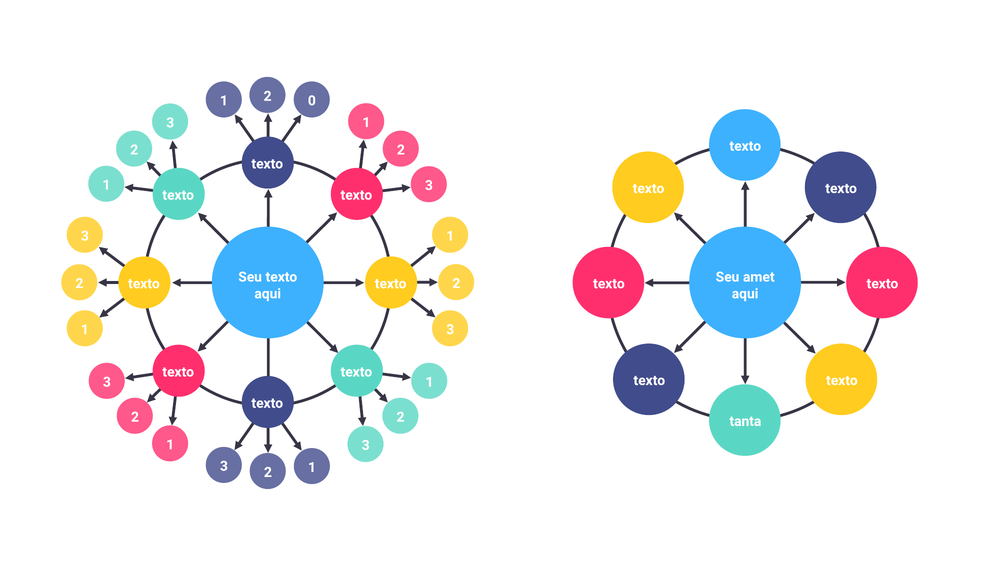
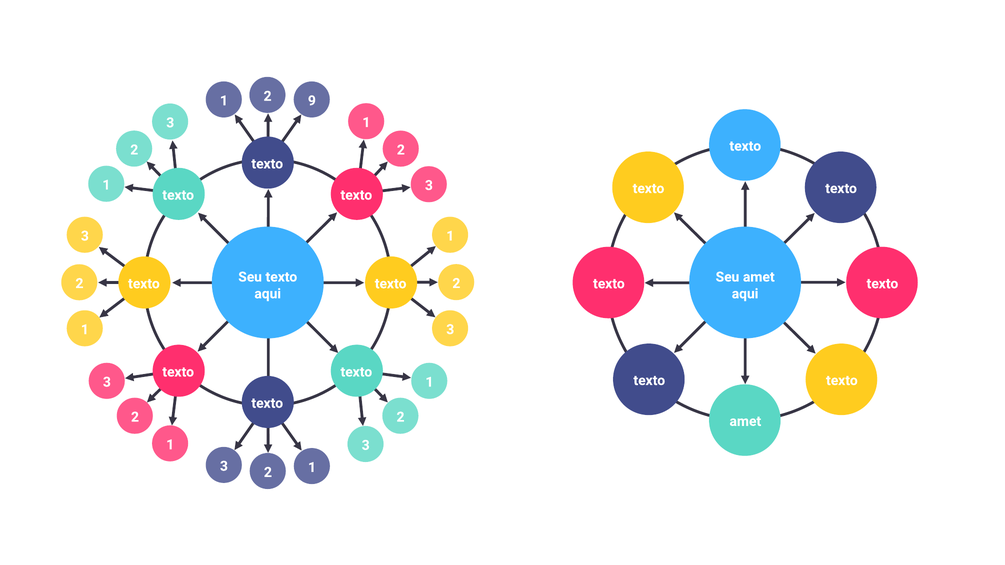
0: 0 -> 9 (312, 101)
tanta: tanta -> amet (745, 422)
